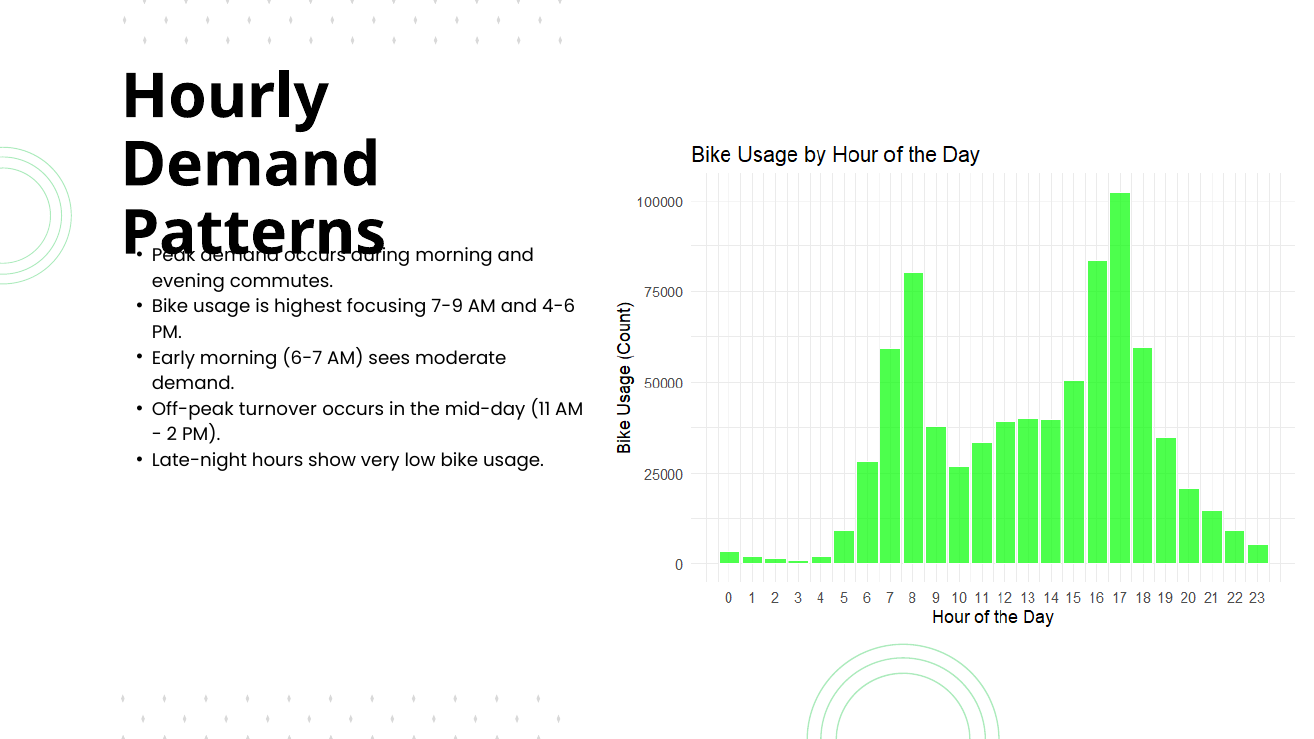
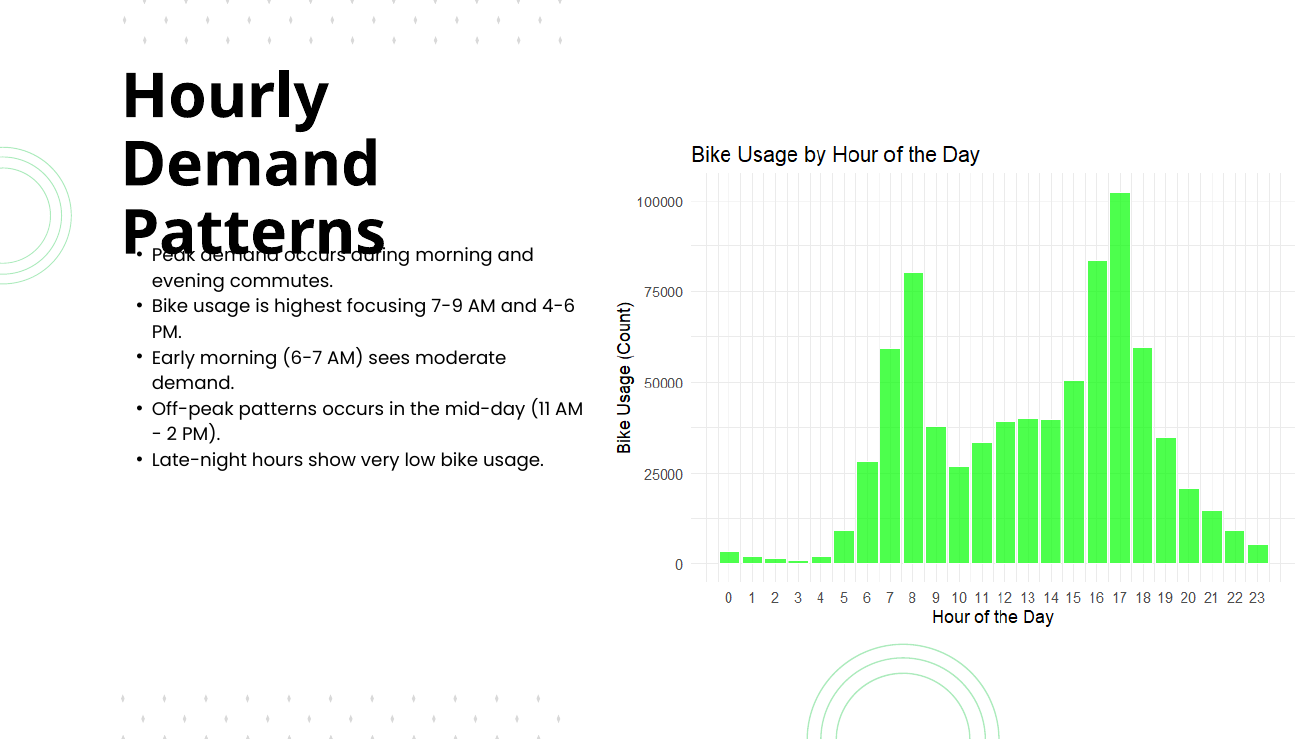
Off-peak turnover: turnover -> patterns (278, 409)
